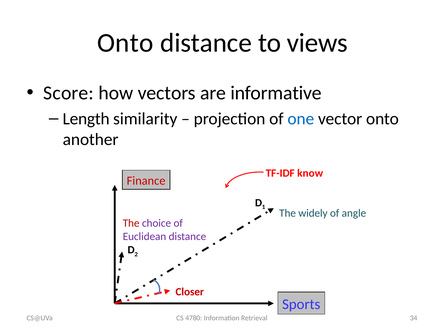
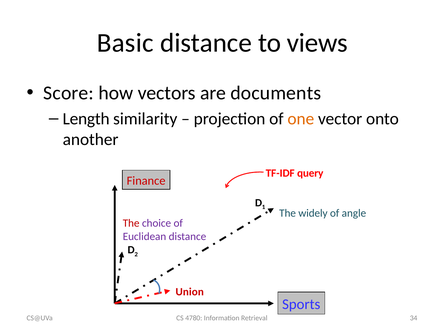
Onto: Onto -> Basic (125, 43)
informative: informative -> documents (276, 93)
one colour: blue -> orange (301, 119)
know: know -> query (310, 173)
Closer: Closer -> Union (190, 292)
